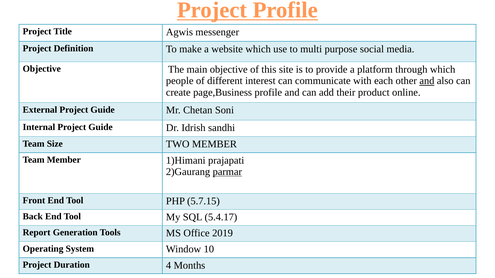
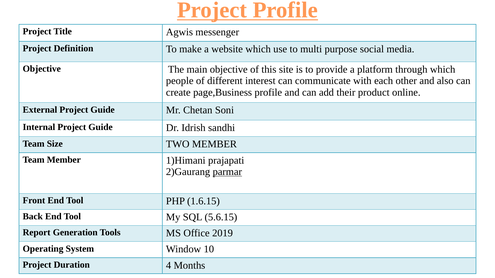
and underline: present -> none (427, 81)
5.7.15: 5.7.15 -> 1.6.15 (203, 201)
5.4.17: 5.4.17 -> 5.6.15 (221, 217)
